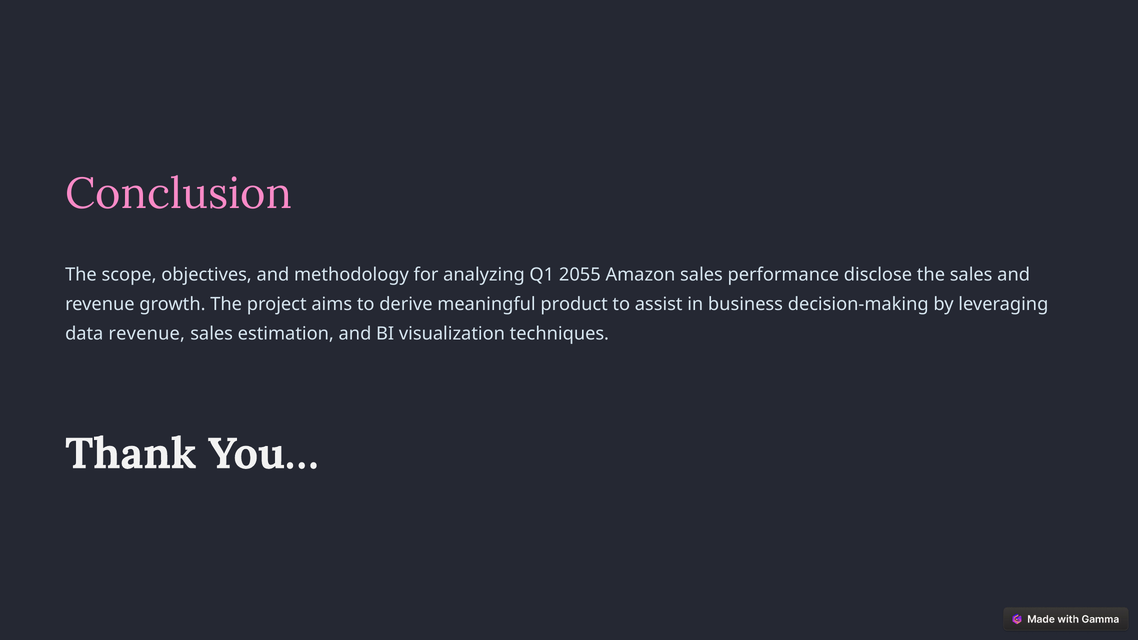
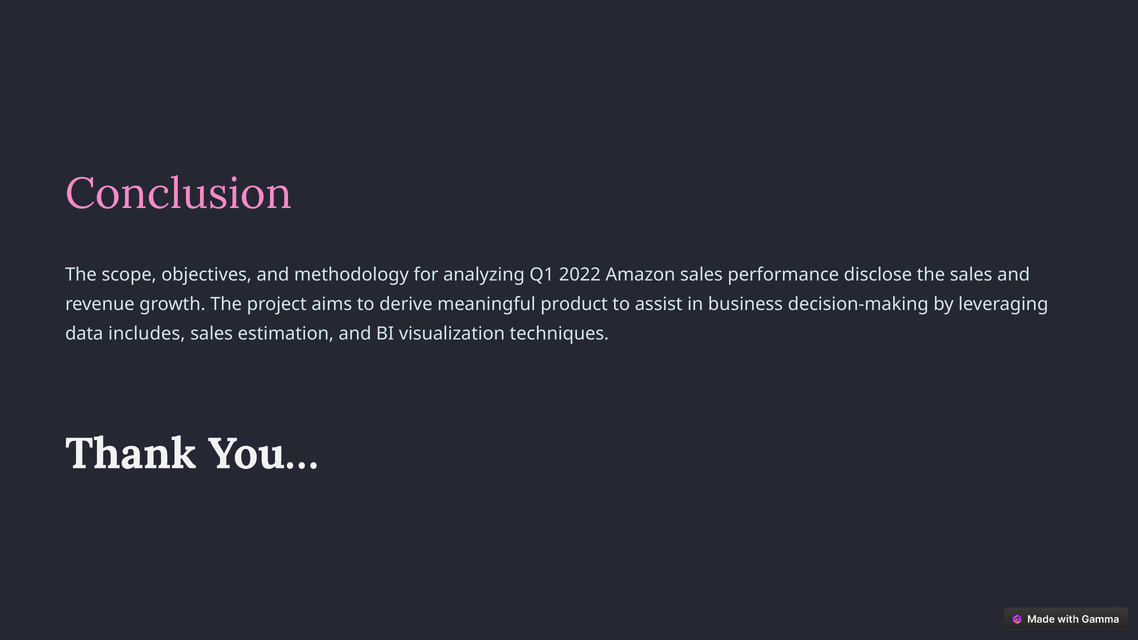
2055: 2055 -> 2022 (580, 275)
data revenue: revenue -> includes (147, 334)
